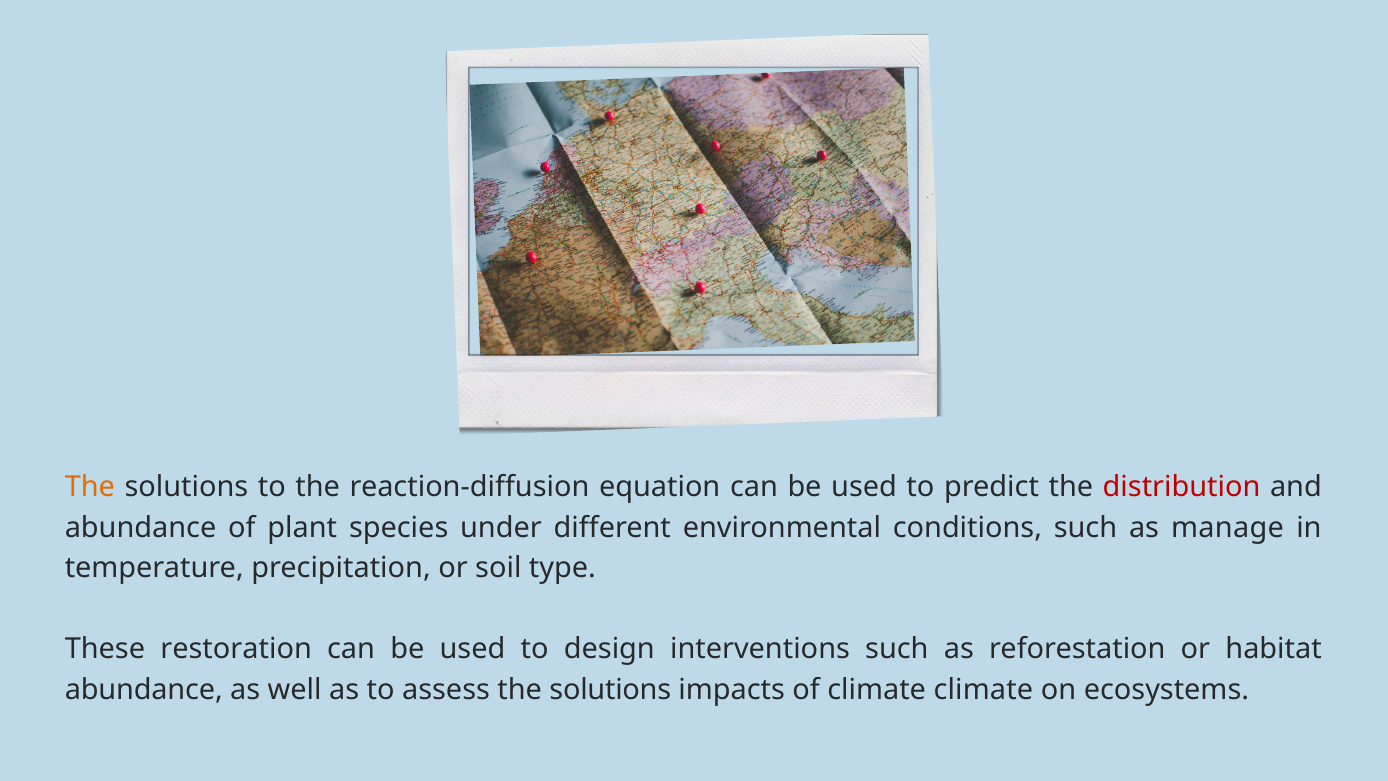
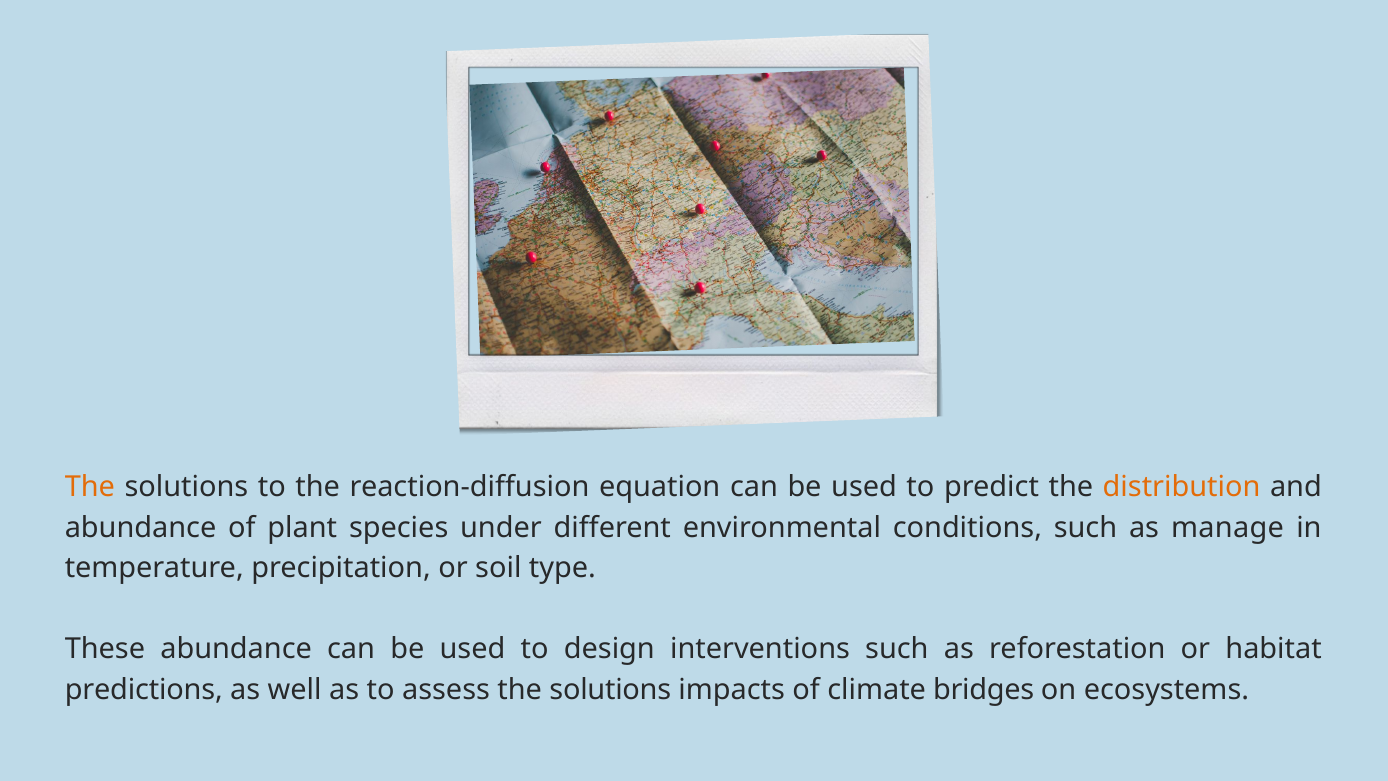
distribution colour: red -> orange (1182, 487)
These restoration: restoration -> abundance (236, 649)
abundance: abundance -> predictions (144, 689)
climate climate: climate -> bridges (984, 689)
